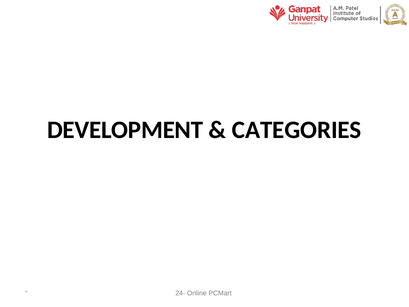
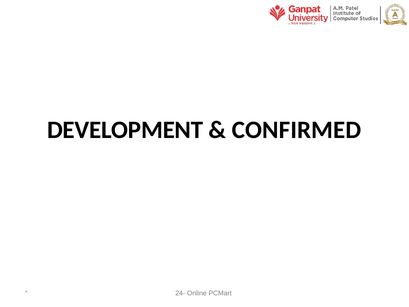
CATEGORIES: CATEGORIES -> CONFIRMED (297, 130)
